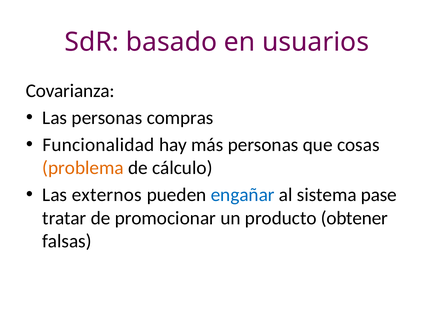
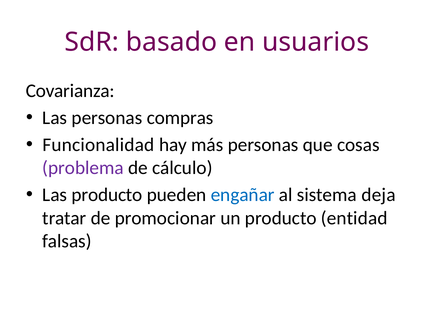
problema colour: orange -> purple (83, 168)
Las externos: externos -> producto (107, 195)
pase: pase -> deja (379, 195)
obtener: obtener -> entidad (354, 218)
